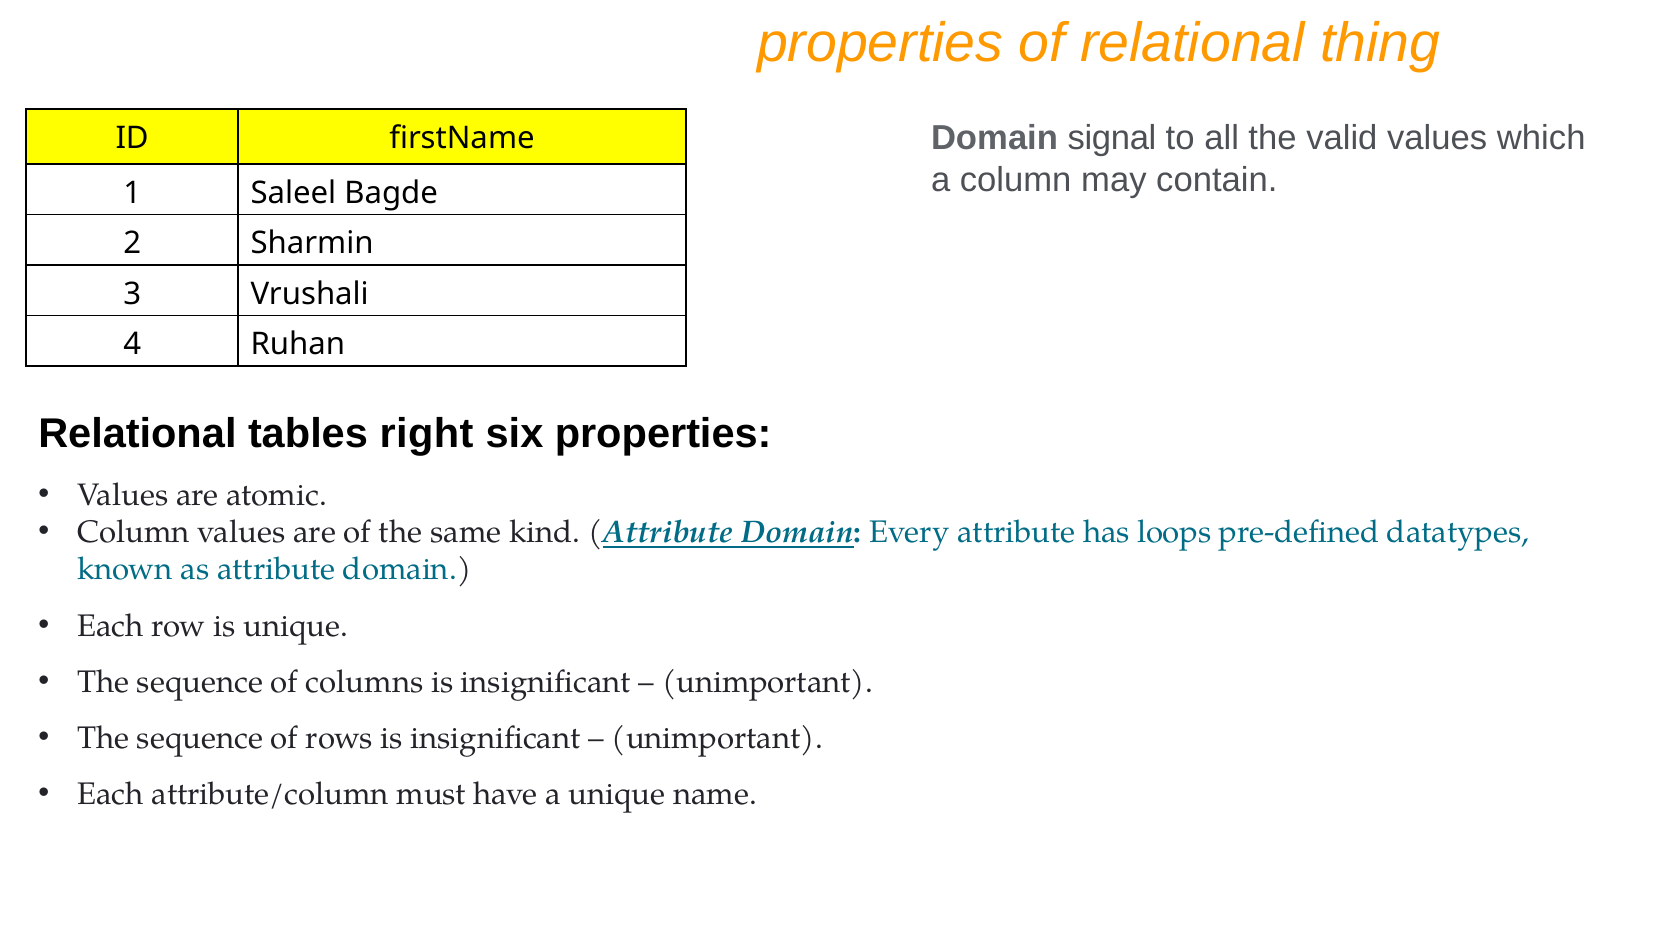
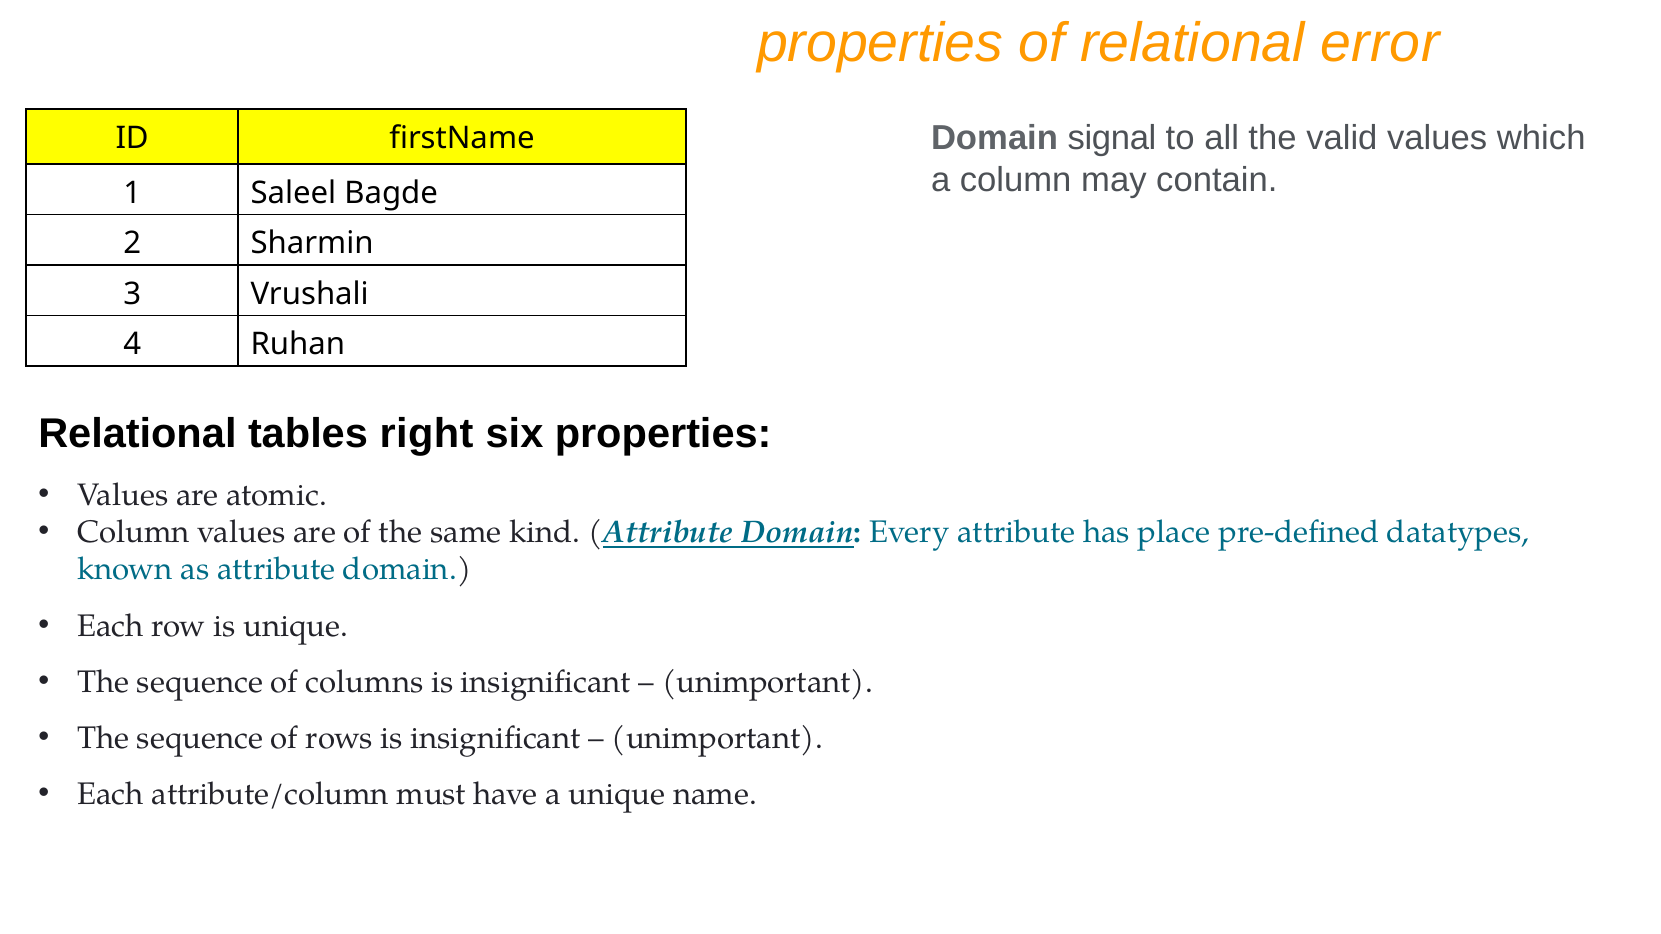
thing: thing -> error (1380, 43)
loops: loops -> place (1174, 533)
